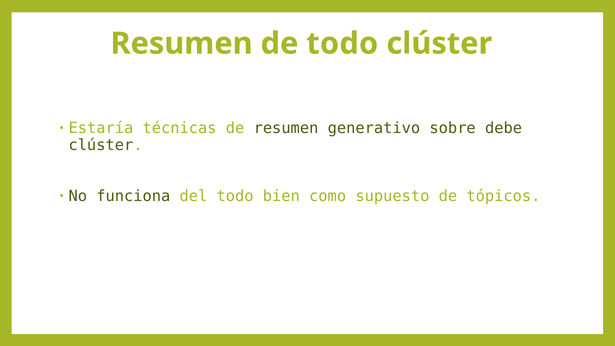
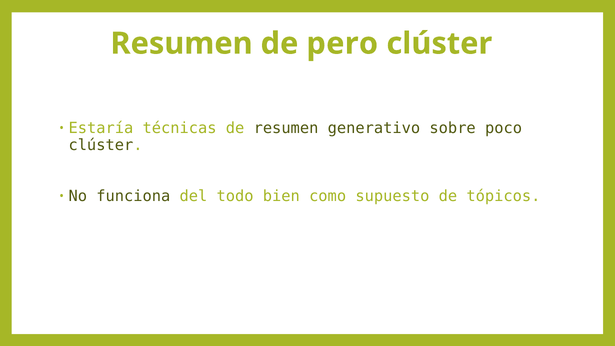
de todo: todo -> pero (342, 44)
debe: debe -> poco (504, 128)
